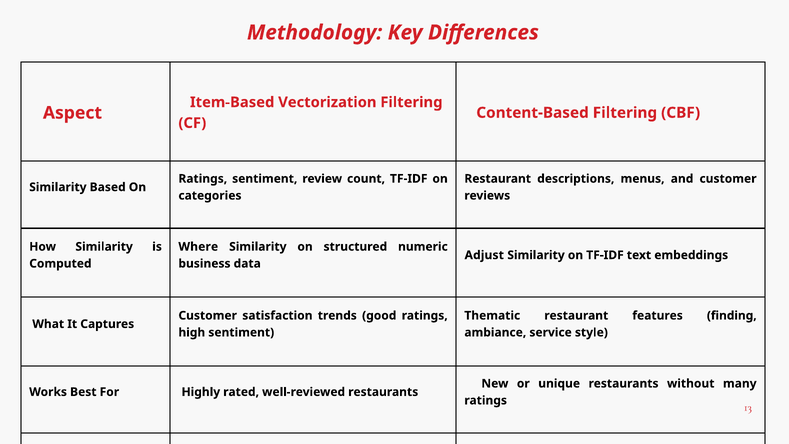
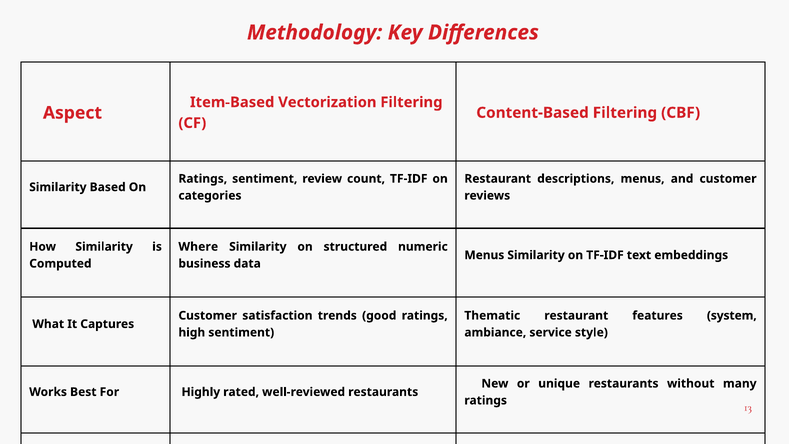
Adjust: Adjust -> Menus (484, 255)
finding: finding -> system (732, 315)
